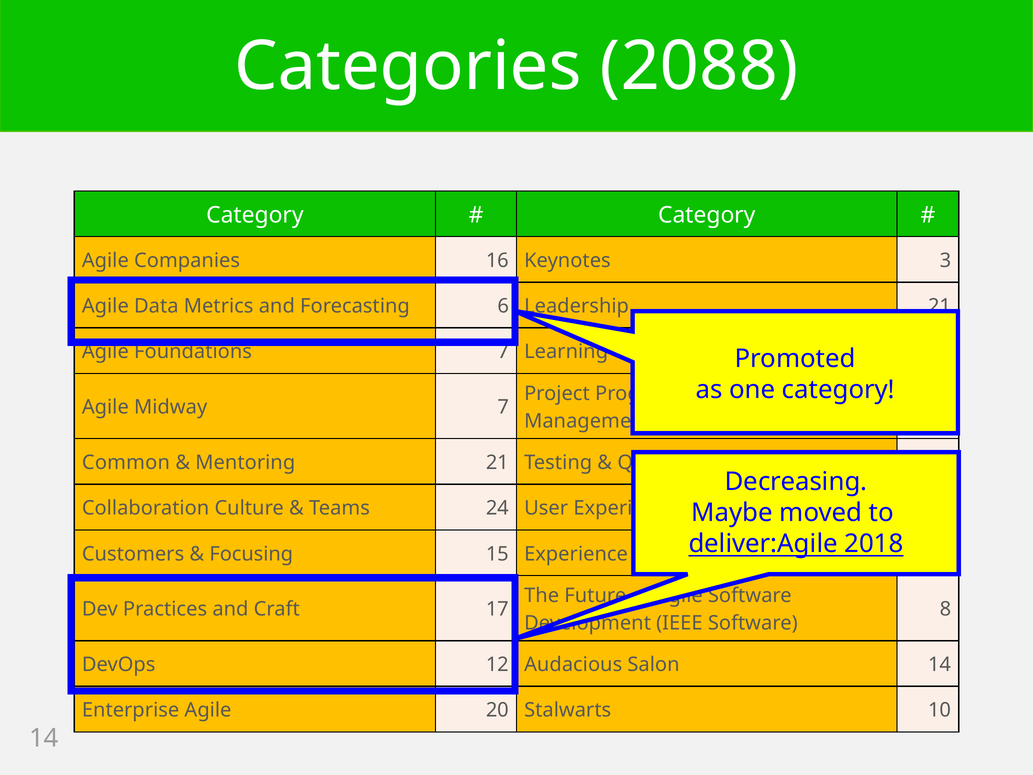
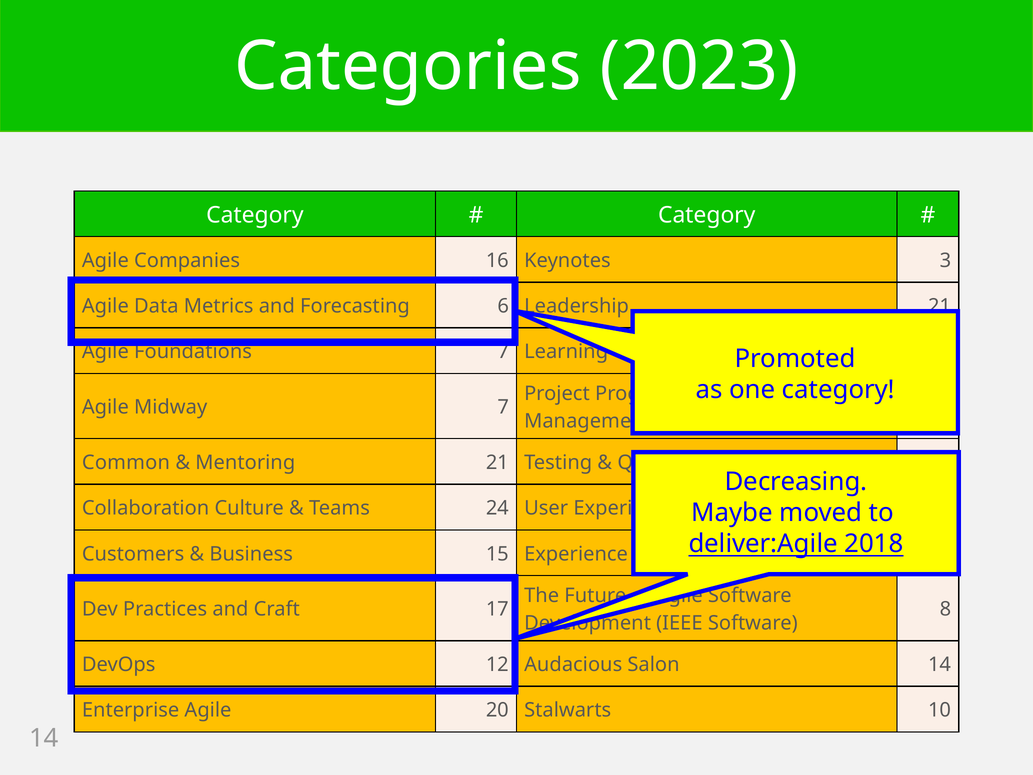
2088: 2088 -> 2023 (699, 66)
Focusing: Focusing -> Business (251, 554)
